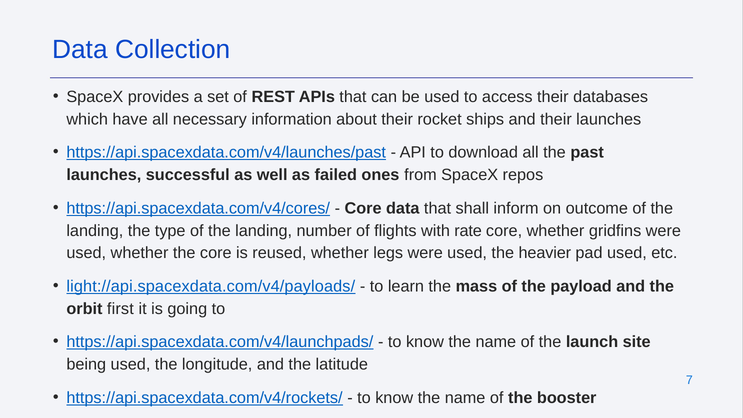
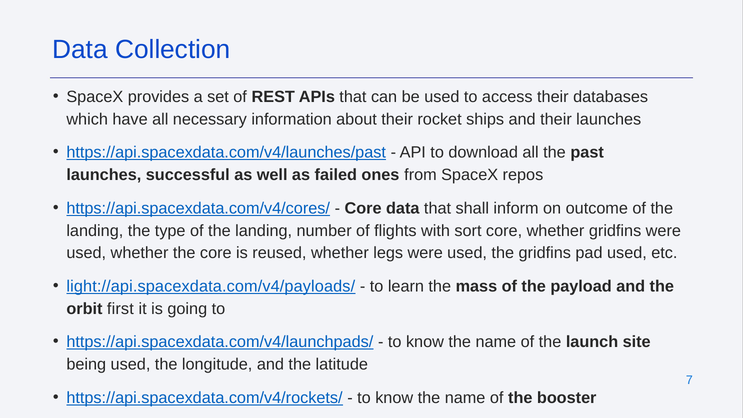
rate: rate -> sort (468, 231)
the heavier: heavier -> gridfins (545, 253)
